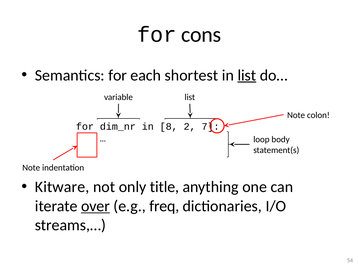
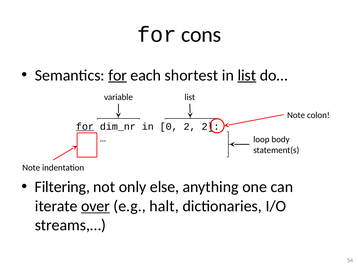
for underline: none -> present (118, 75)
for underline: none -> present (85, 126)
8: 8 -> 0 (169, 126)
2 7: 7 -> 2 (211, 126)
Kitware: Kitware -> Filtering (62, 187)
title: title -> else (165, 187)
freq: freq -> halt (164, 206)
